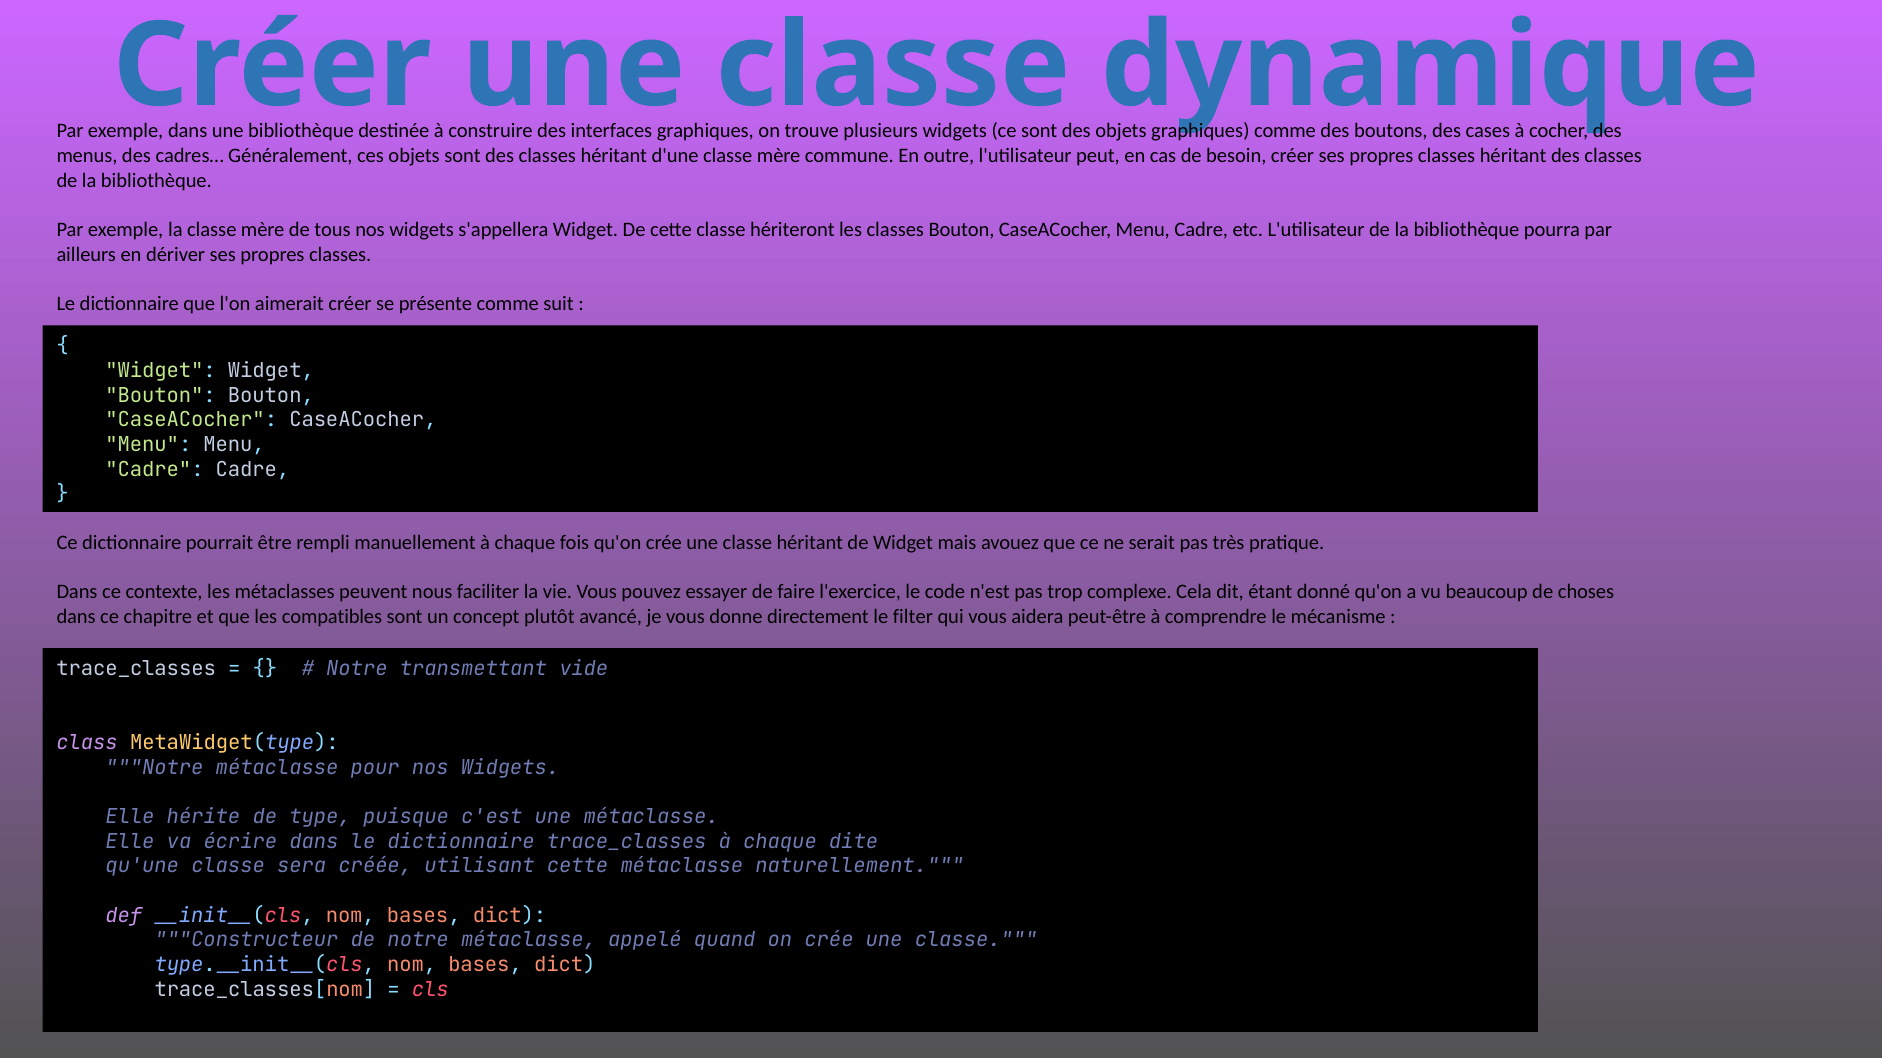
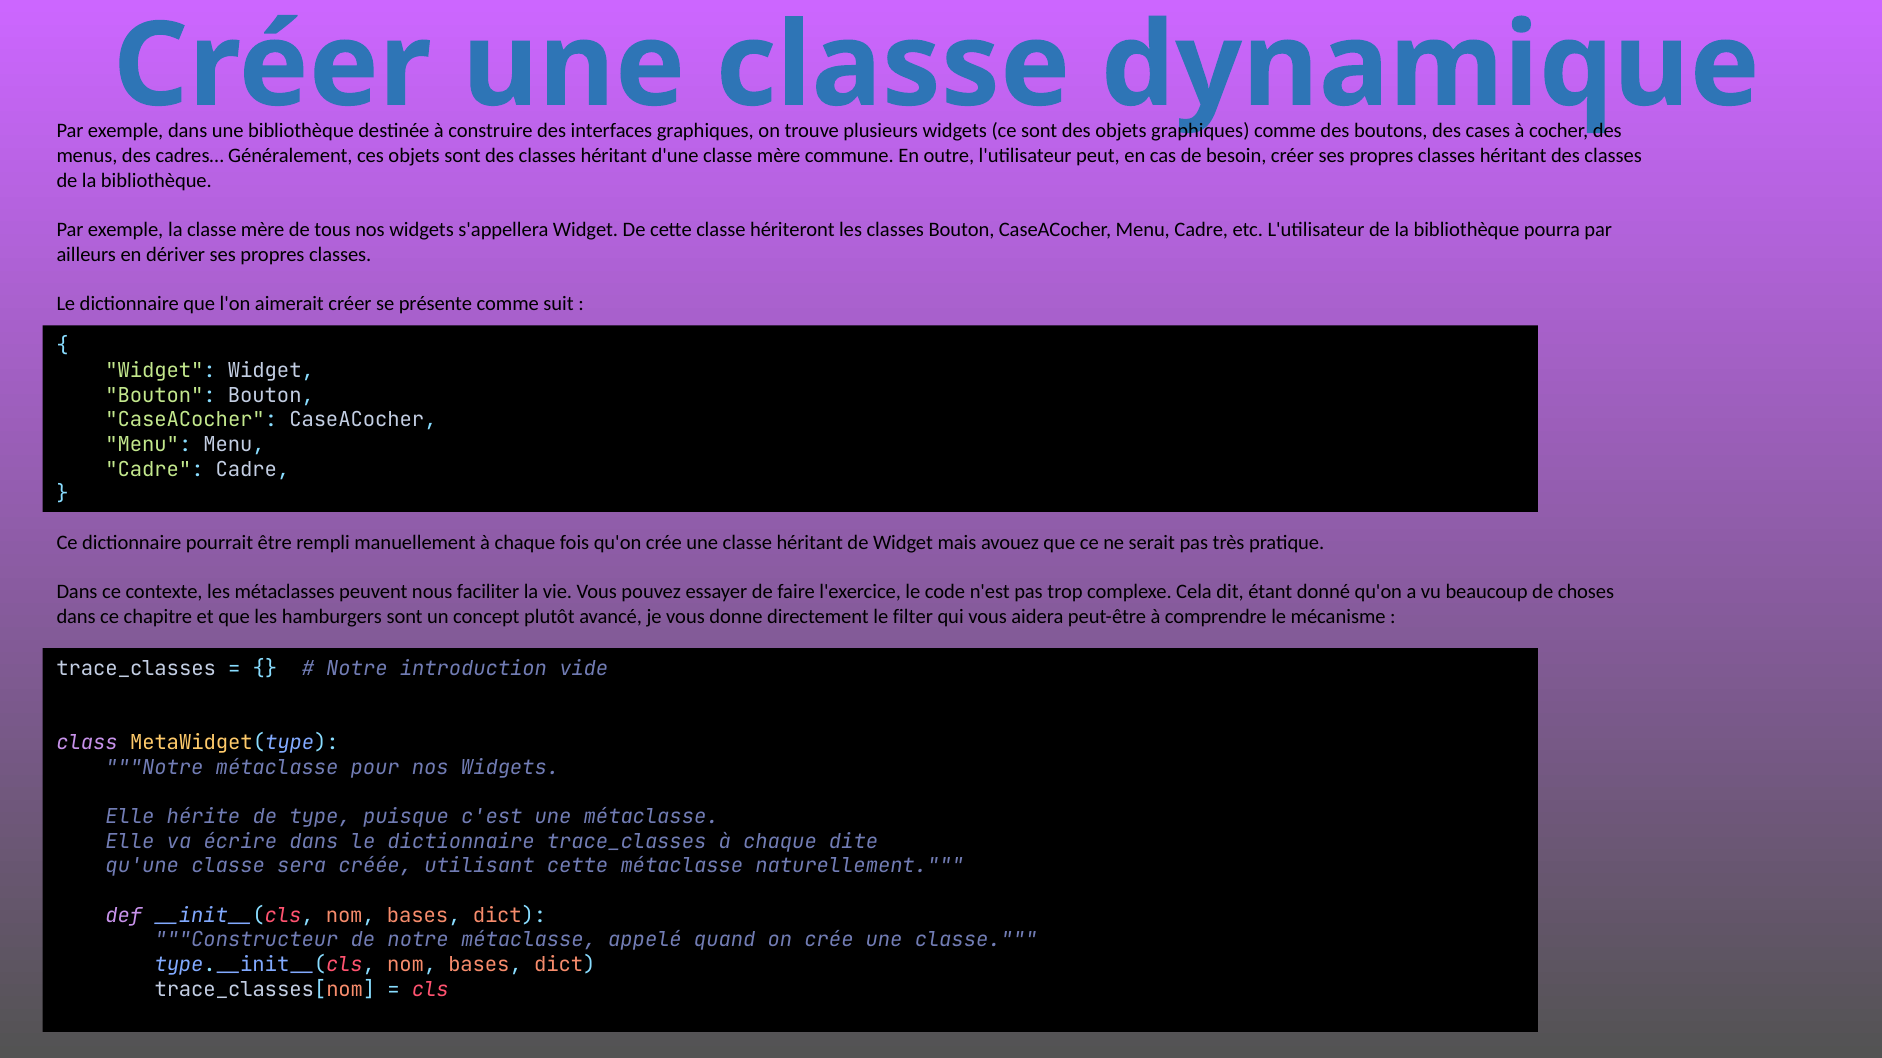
compatibles: compatibles -> hamburgers (332, 617)
transmettant: transmettant -> introduction (473, 669)
